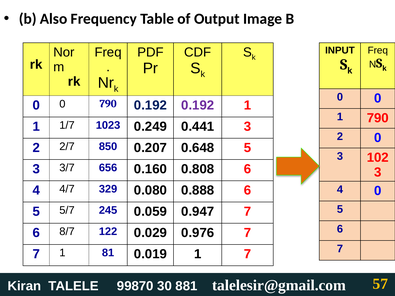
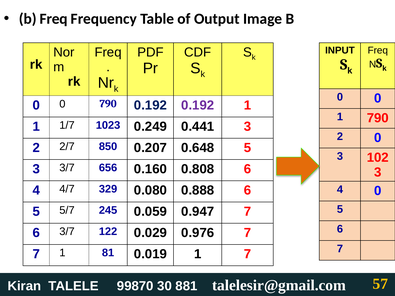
b Also: Also -> Freq (54, 19)
6 8/7: 8/7 -> 3/7 (67, 232)
